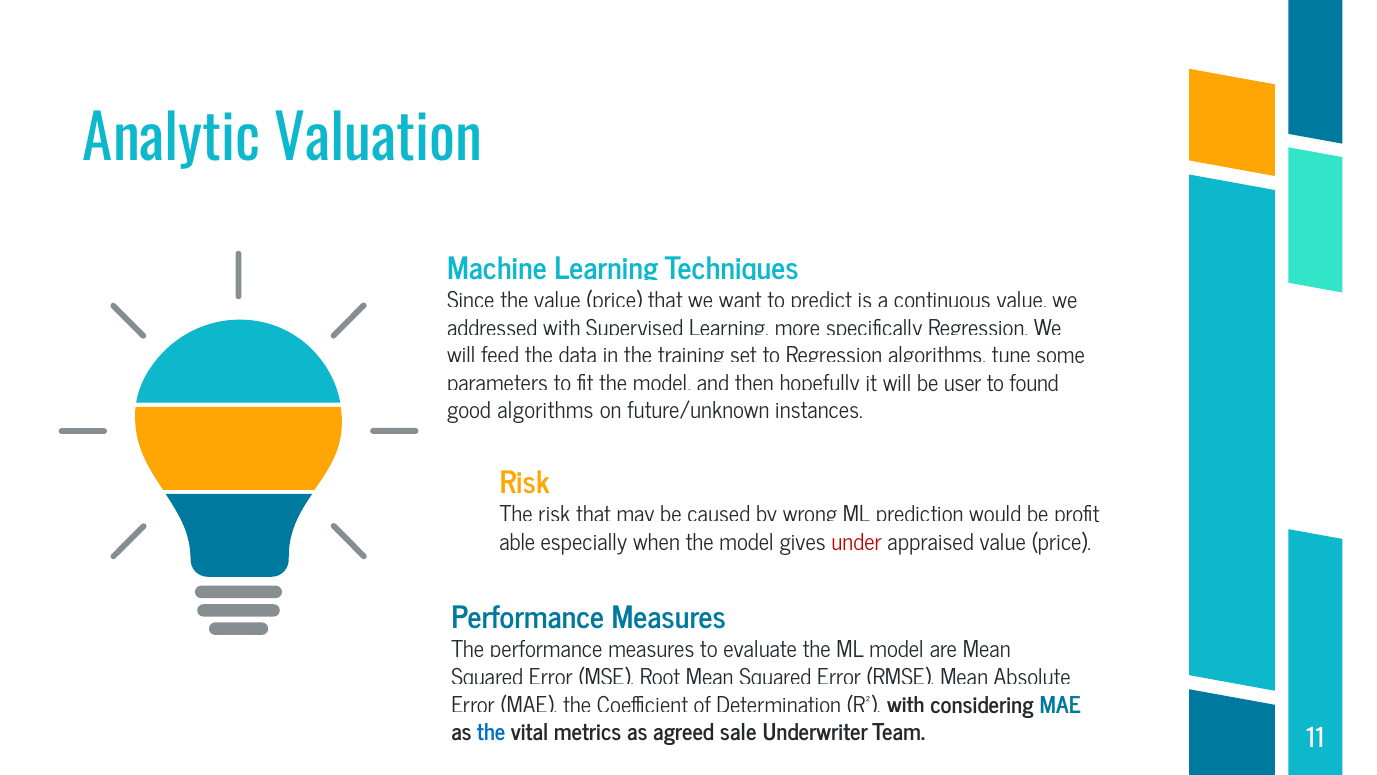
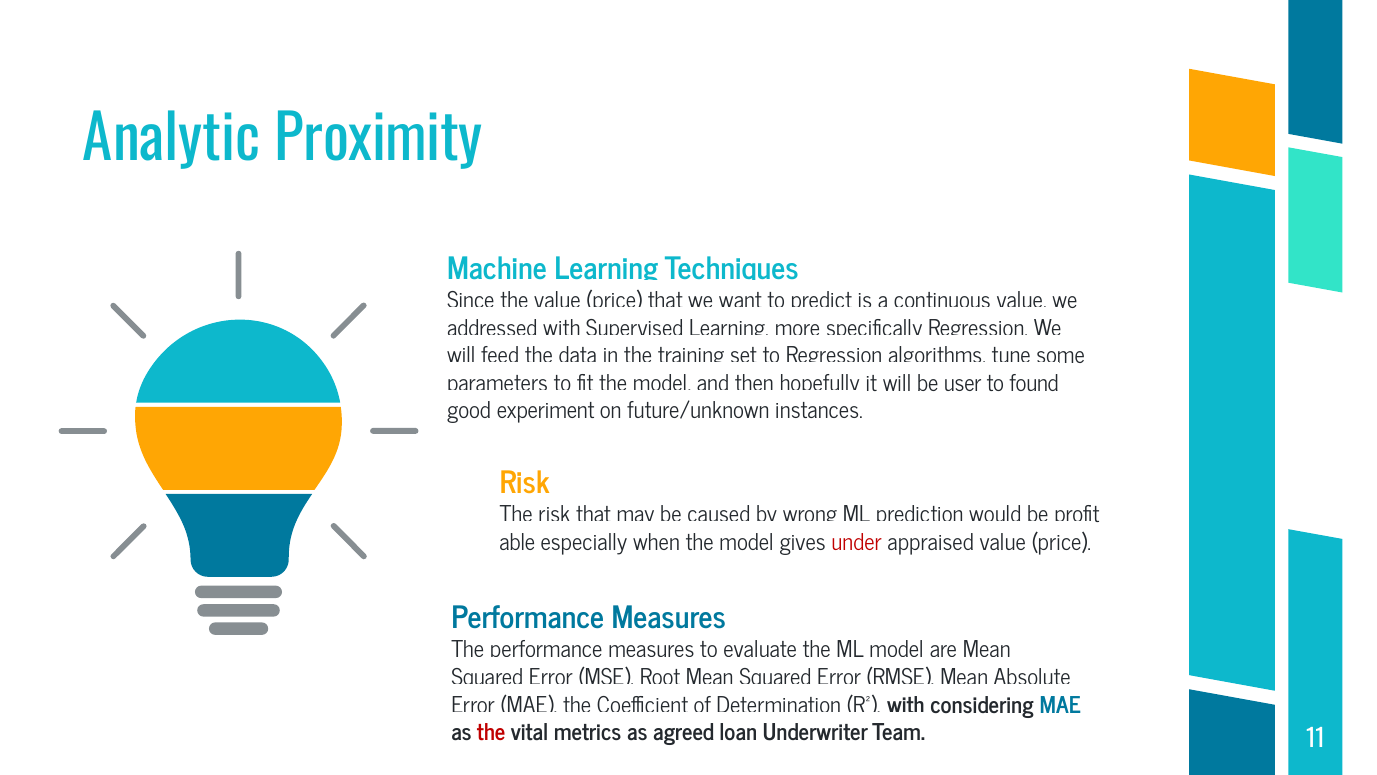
Valuation: Valuation -> Proximity (379, 141)
good algorithms: algorithms -> experiment (546, 411)
the colour: blue -> red (491, 733)
sale: sale -> loan (738, 733)
